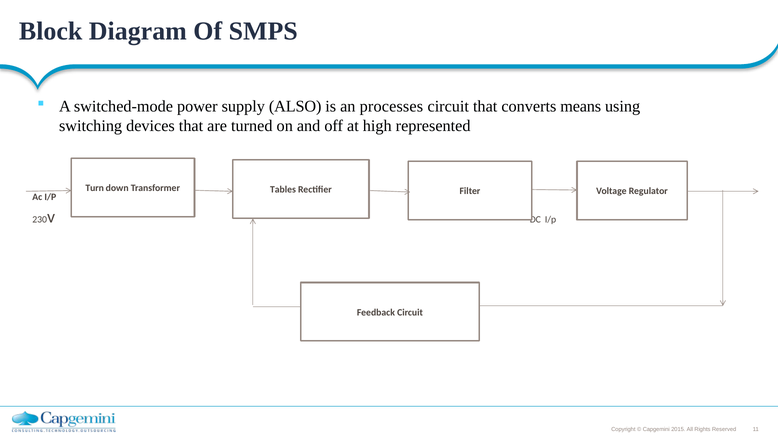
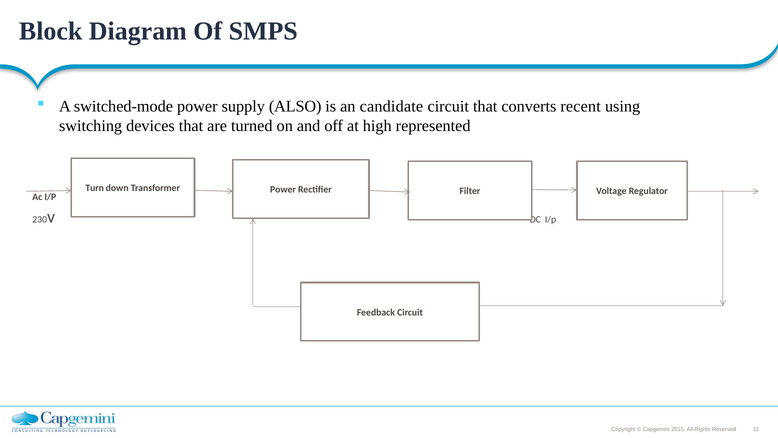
processes: processes -> candidate (391, 106)
means: means -> recent (581, 106)
Transformer Tables: Tables -> Power (283, 190)
